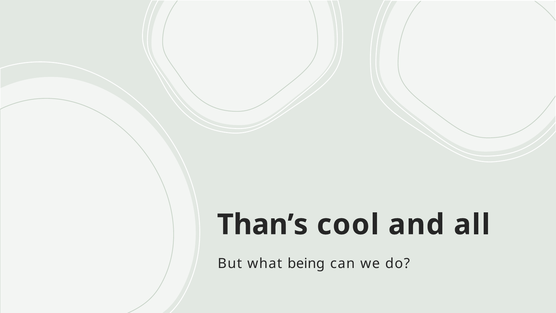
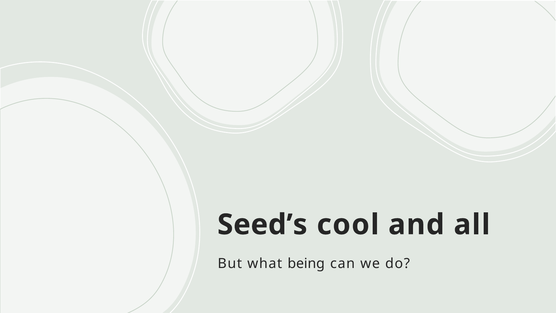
Than’s: Than’s -> Seed’s (262, 225)
